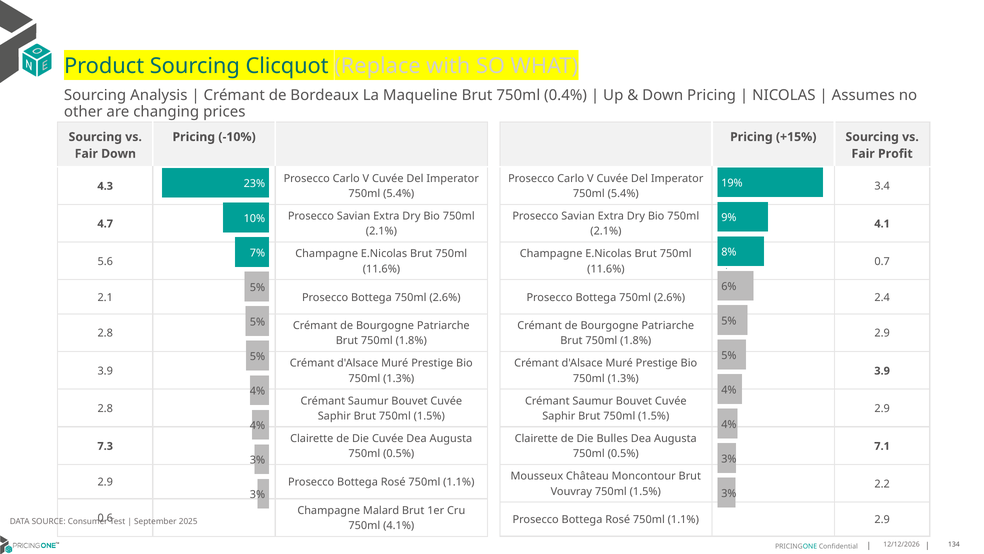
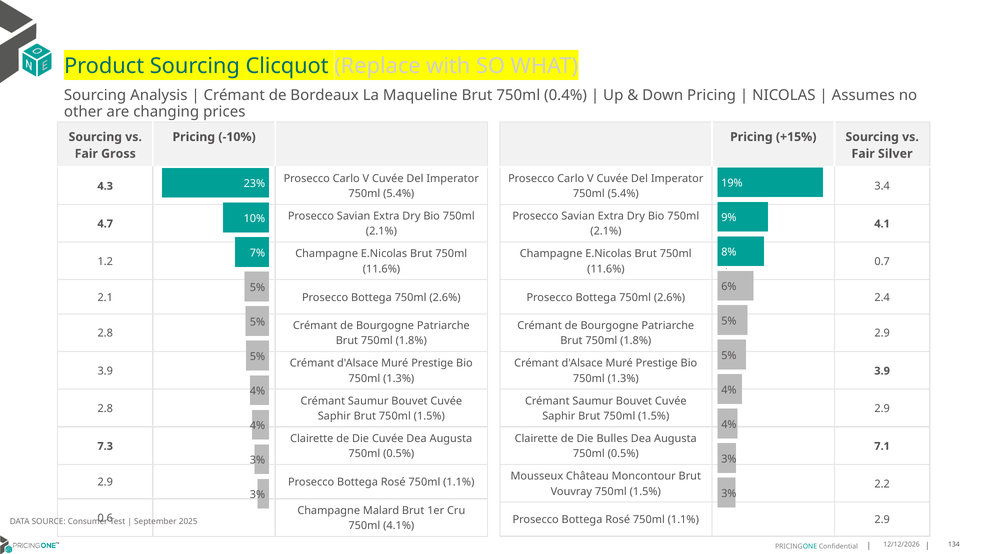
Fair Down: Down -> Gross (118, 154)
Profit: Profit -> Silver (895, 154)
5.6: 5.6 -> 1.2 (105, 261)
